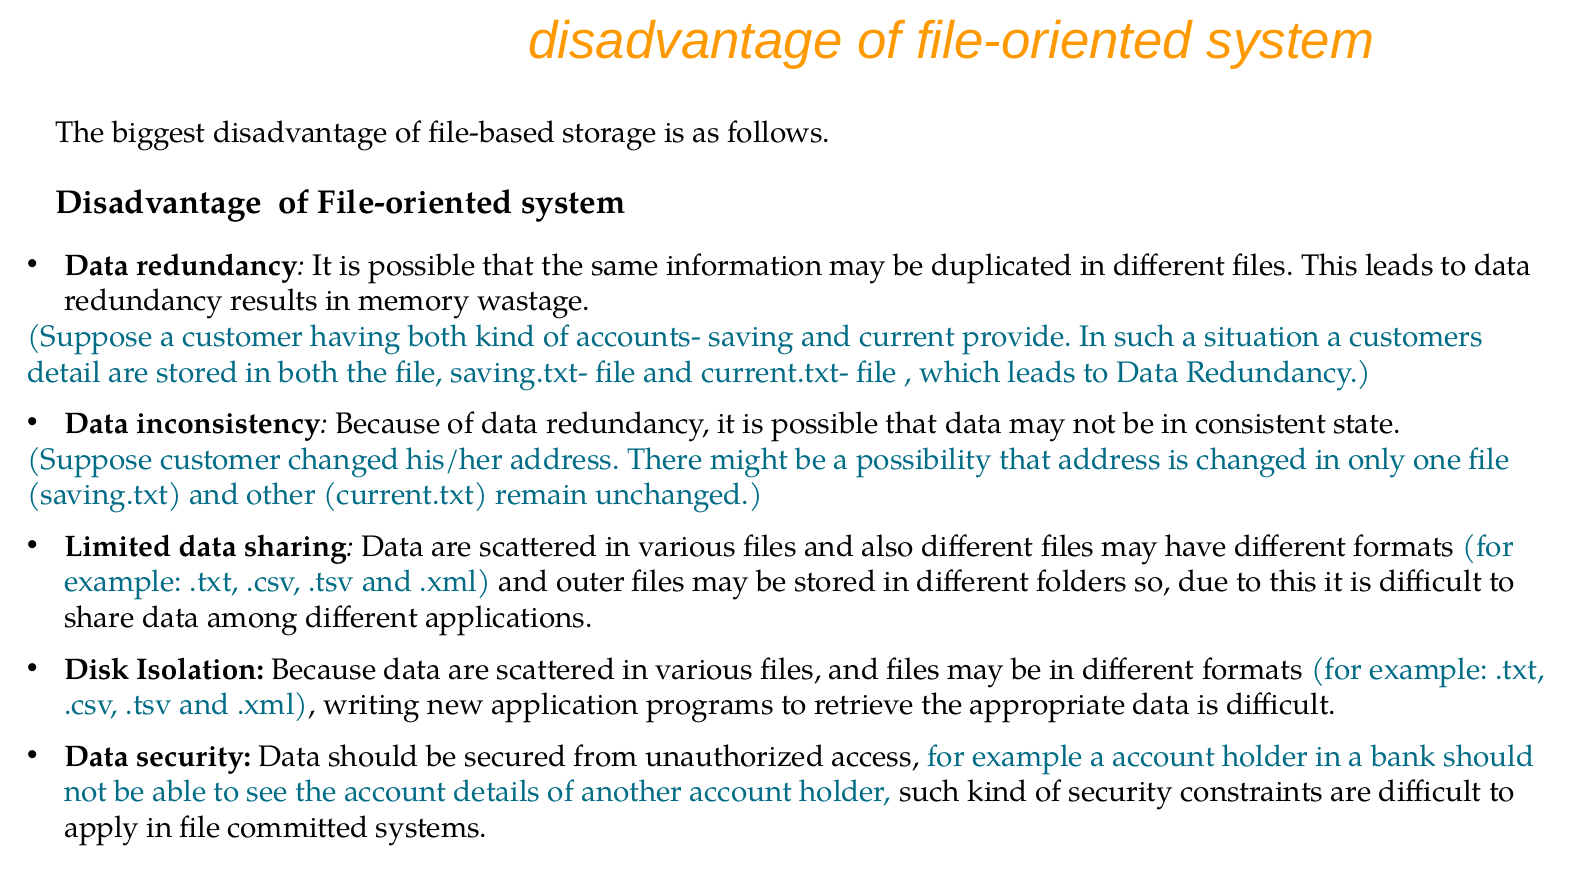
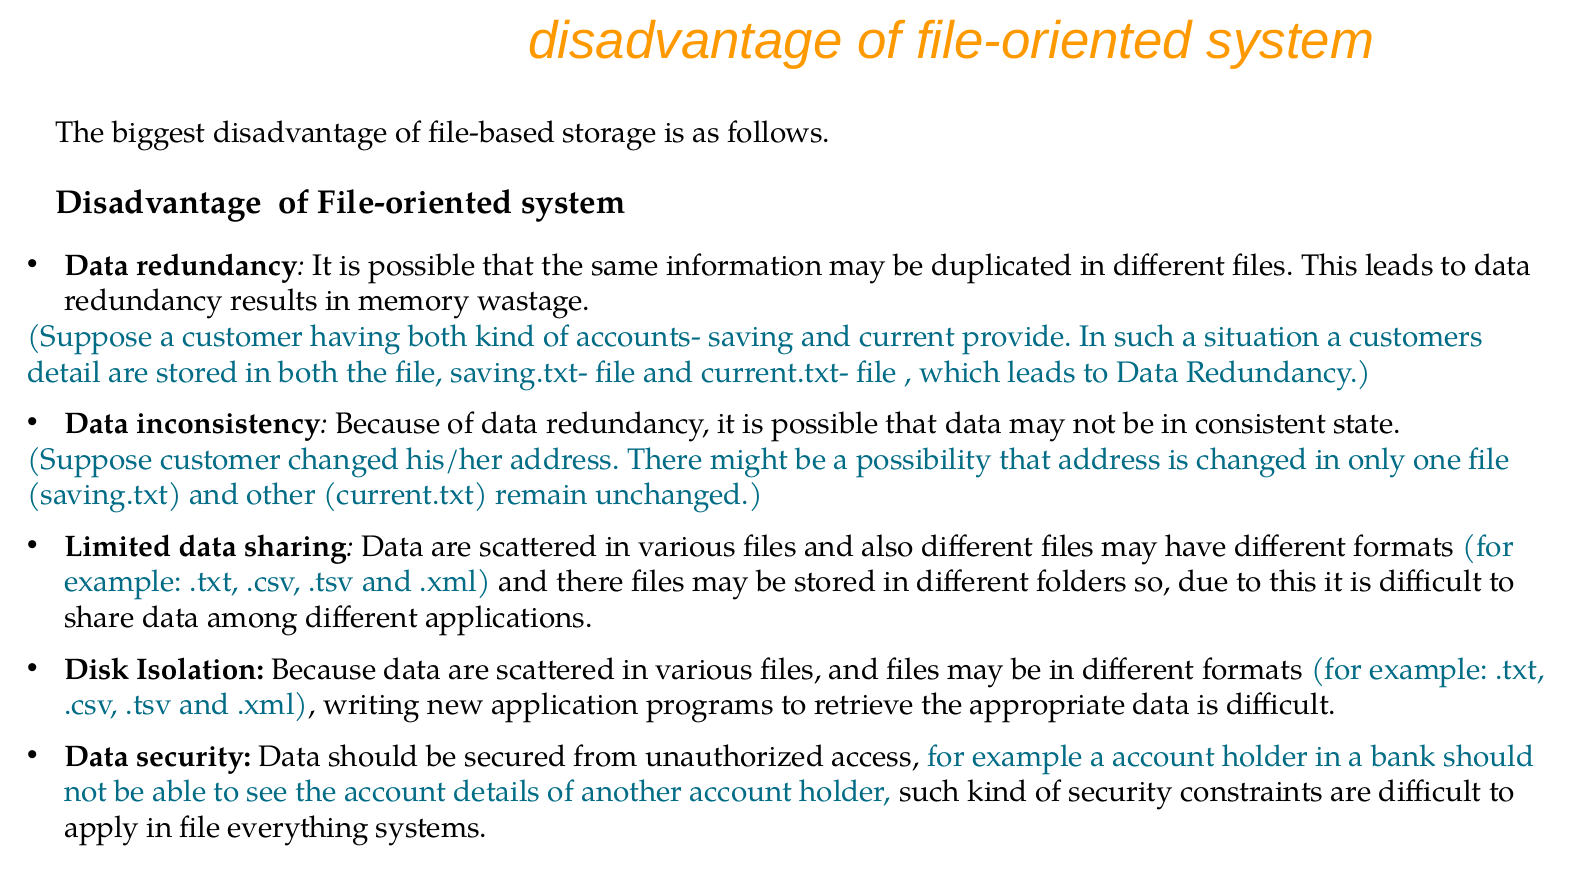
and outer: outer -> there (590, 582)
committed: committed -> everything (298, 828)
